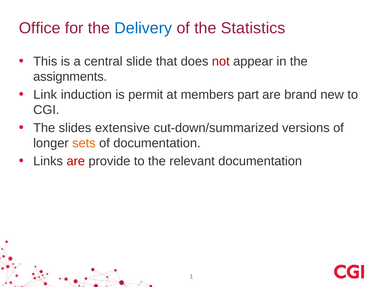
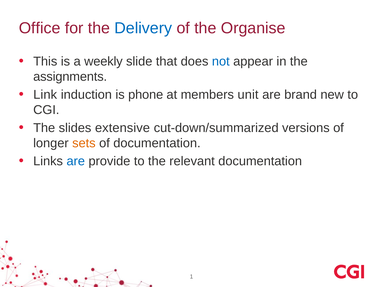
Statistics: Statistics -> Organise (253, 28)
central: central -> weekly (103, 61)
not colour: red -> blue (221, 61)
permit: permit -> phone (146, 95)
part: part -> unit (248, 95)
are colour: red -> blue (76, 161)
